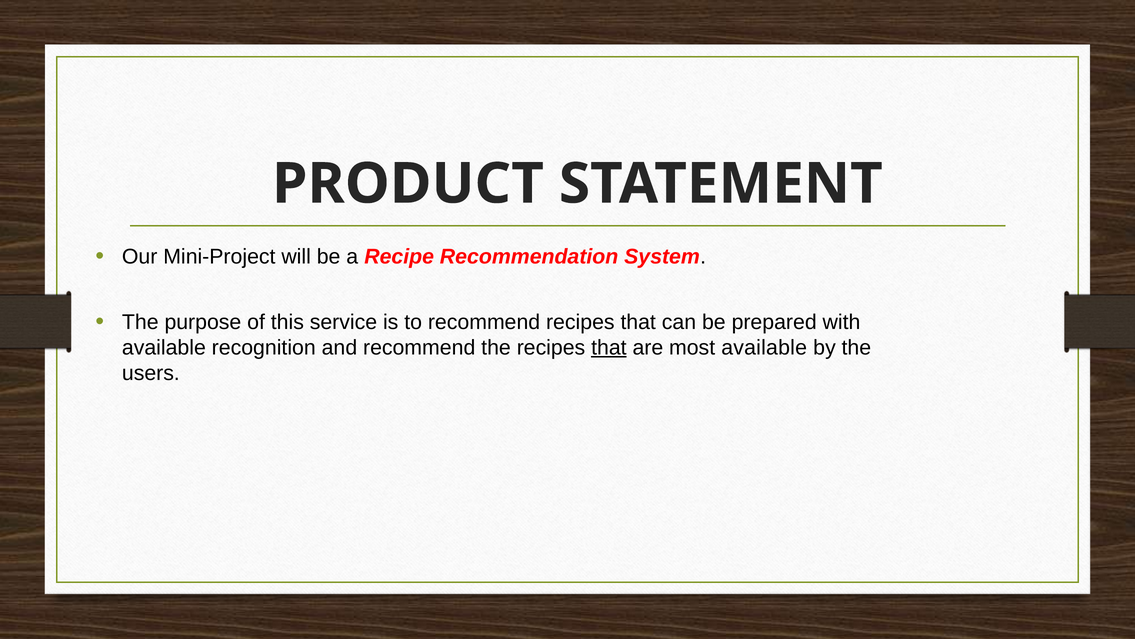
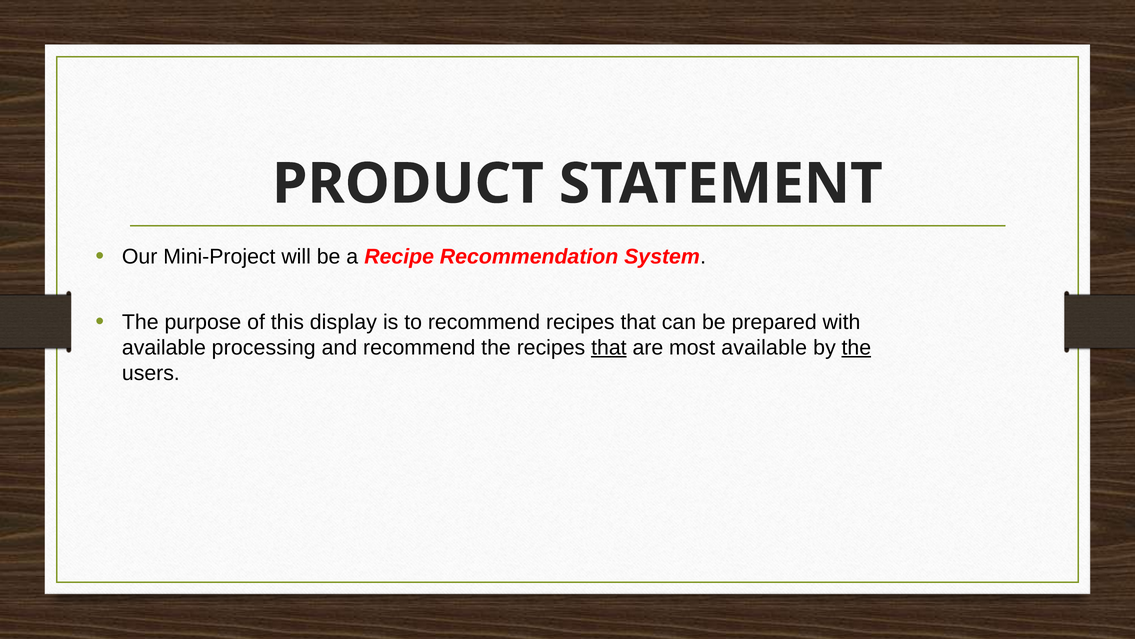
service: service -> display (343, 322)
recognition: recognition -> processing (264, 347)
the underline: none -> present (856, 347)
